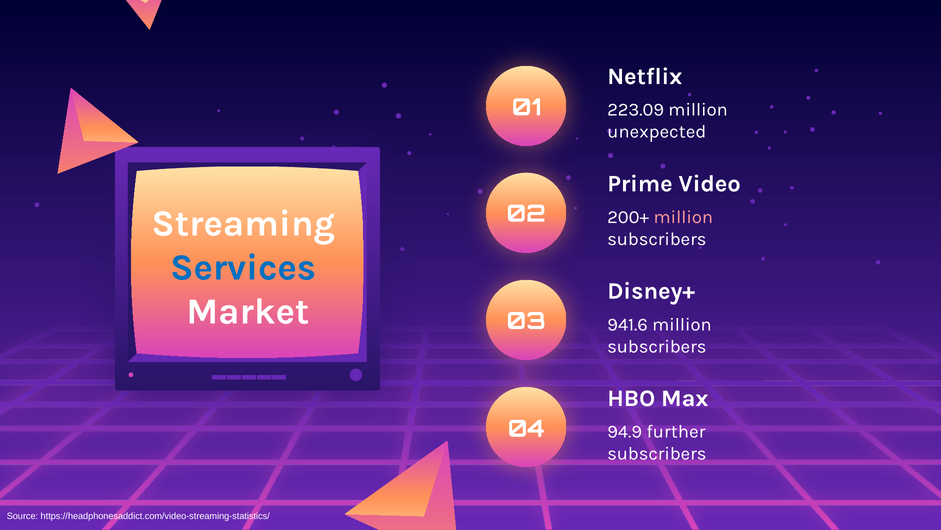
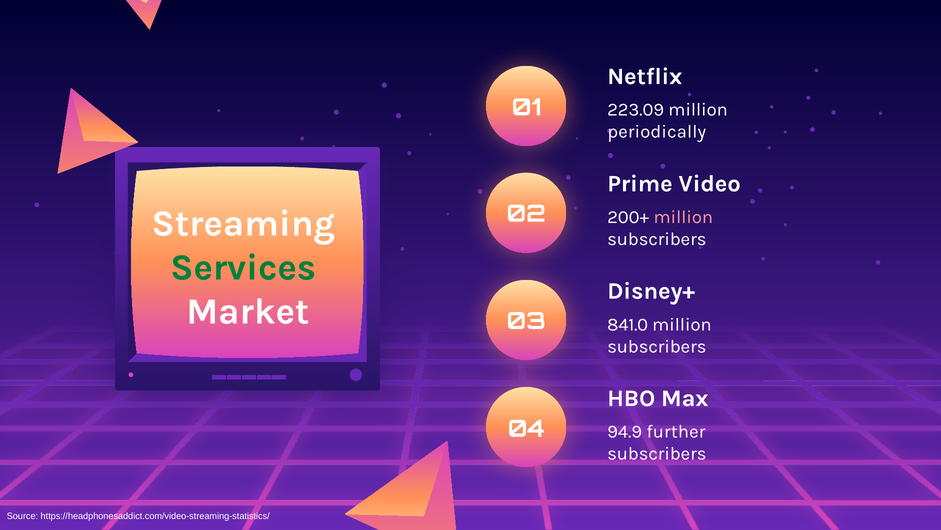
unexpected: unexpected -> periodically (657, 132)
Services colour: blue -> green (243, 267)
941.6: 941.6 -> 841.0 (628, 324)
